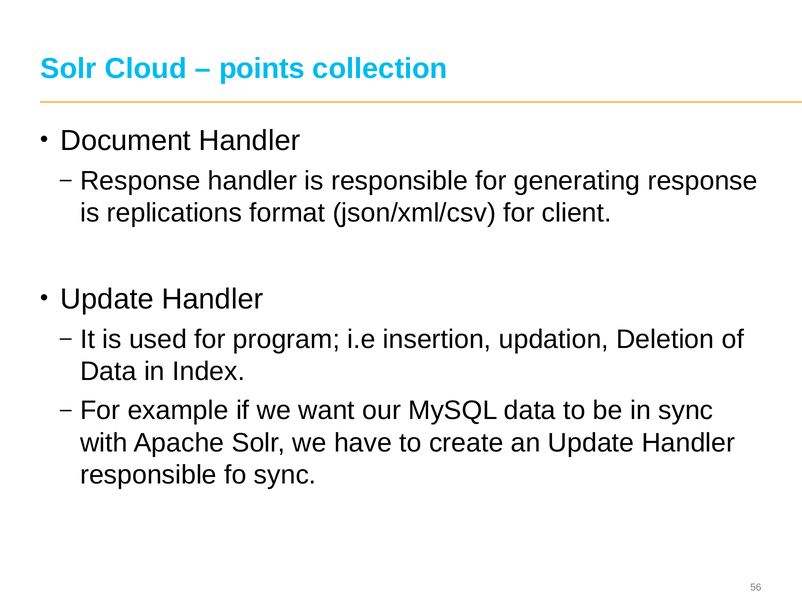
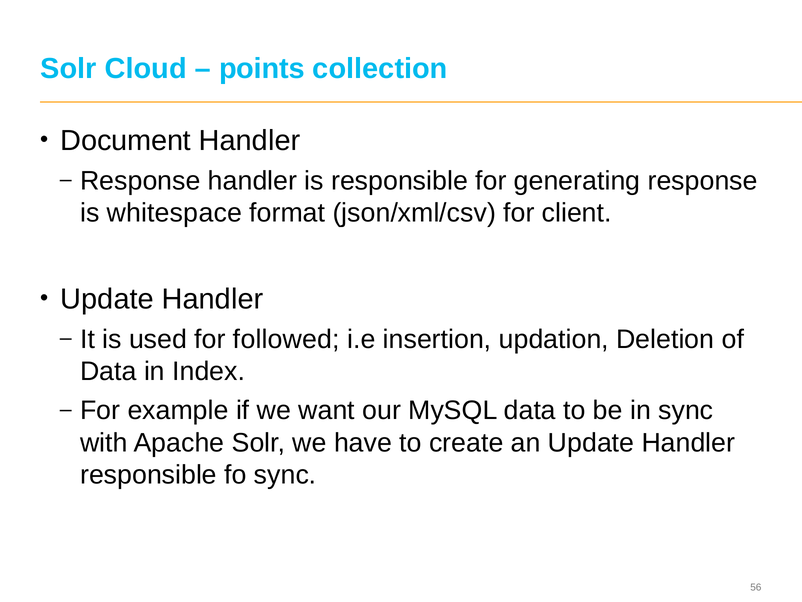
replications: replications -> whitespace (174, 213)
program: program -> followed (286, 339)
